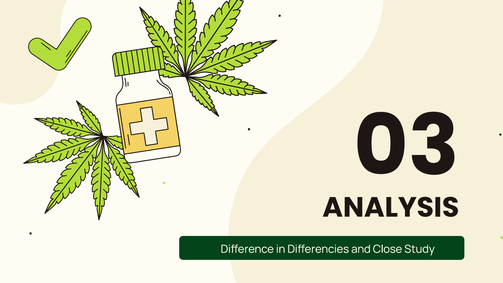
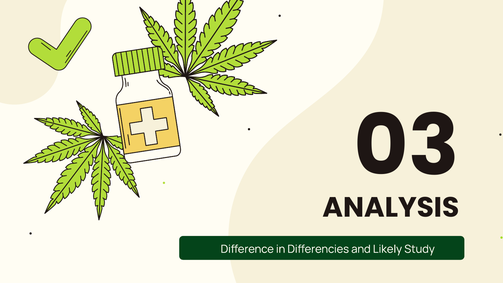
Close: Close -> Likely (387, 249)
